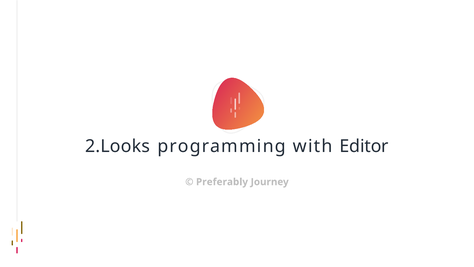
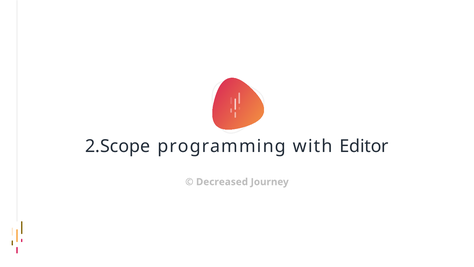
2.Looks: 2.Looks -> 2.Scope (118, 146)
Preferably: Preferably -> Decreased (222, 182)
